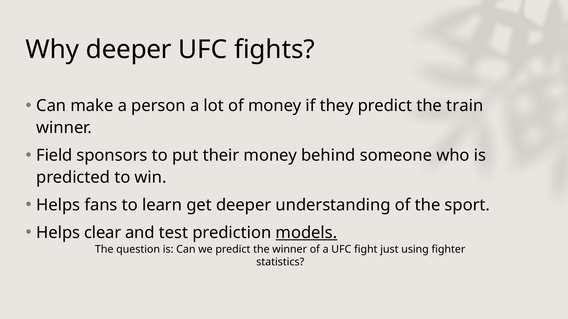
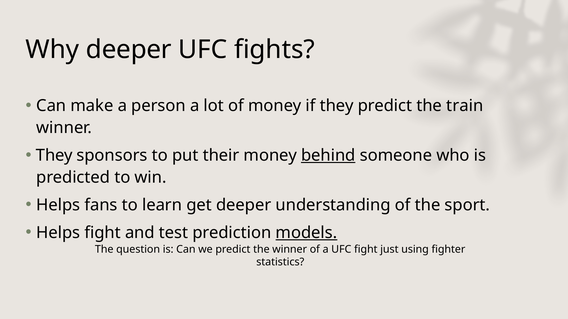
Field: Field -> They (54, 156)
behind underline: none -> present (328, 156)
Helps clear: clear -> fight (103, 233)
